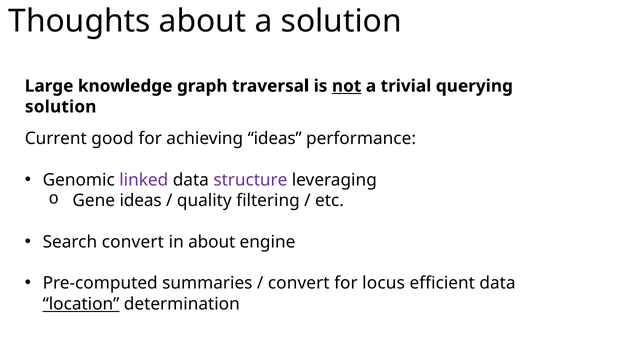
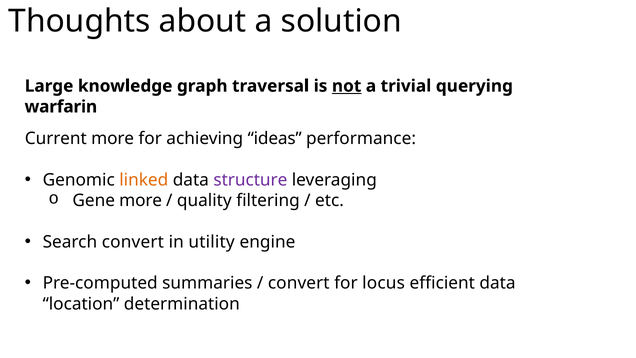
solution: solution -> warfarin (61, 107)
Current good: good -> more (113, 138)
linked colour: purple -> orange (144, 180)
Gene ideas: ideas -> more (141, 200)
in about: about -> utility (212, 242)
location underline: present -> none (81, 304)
